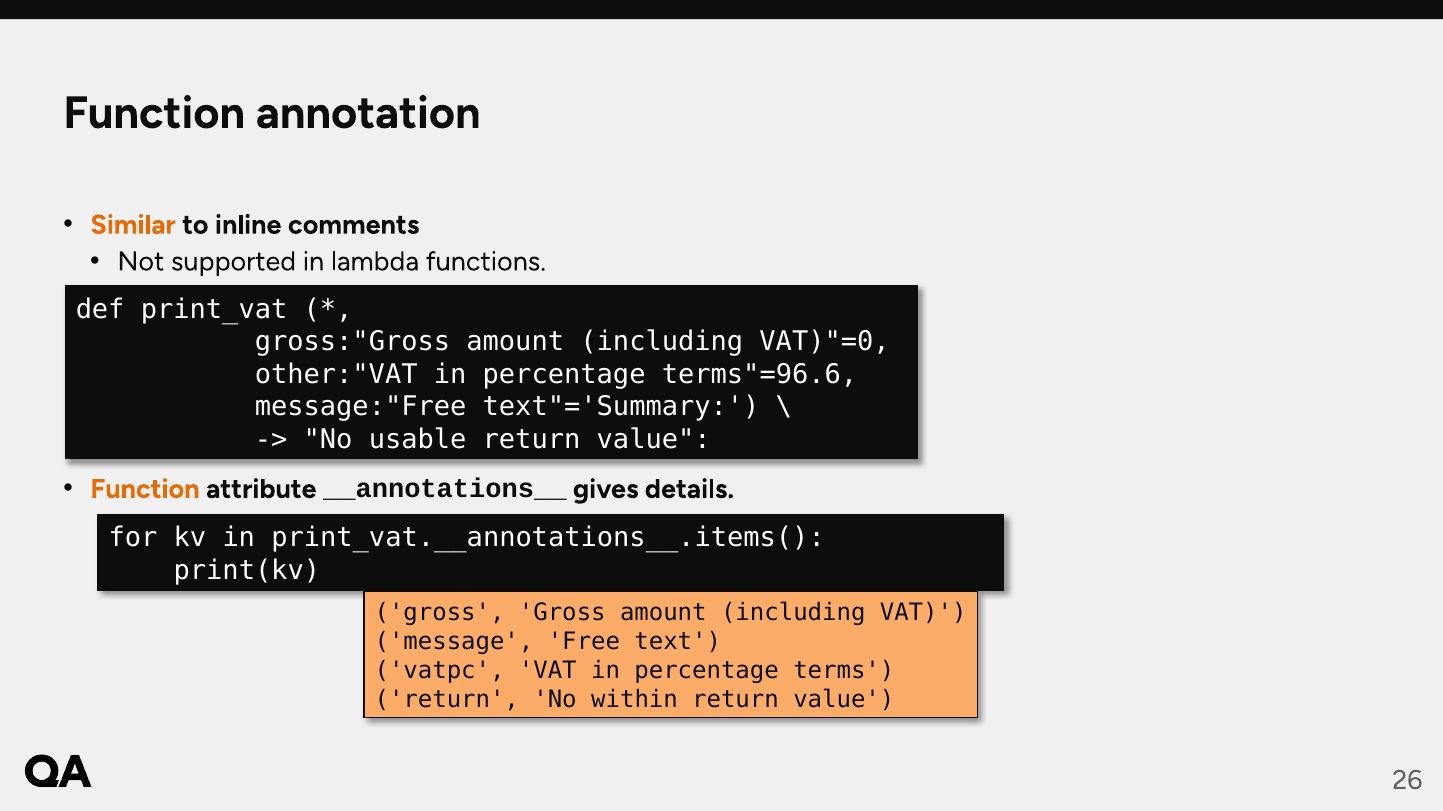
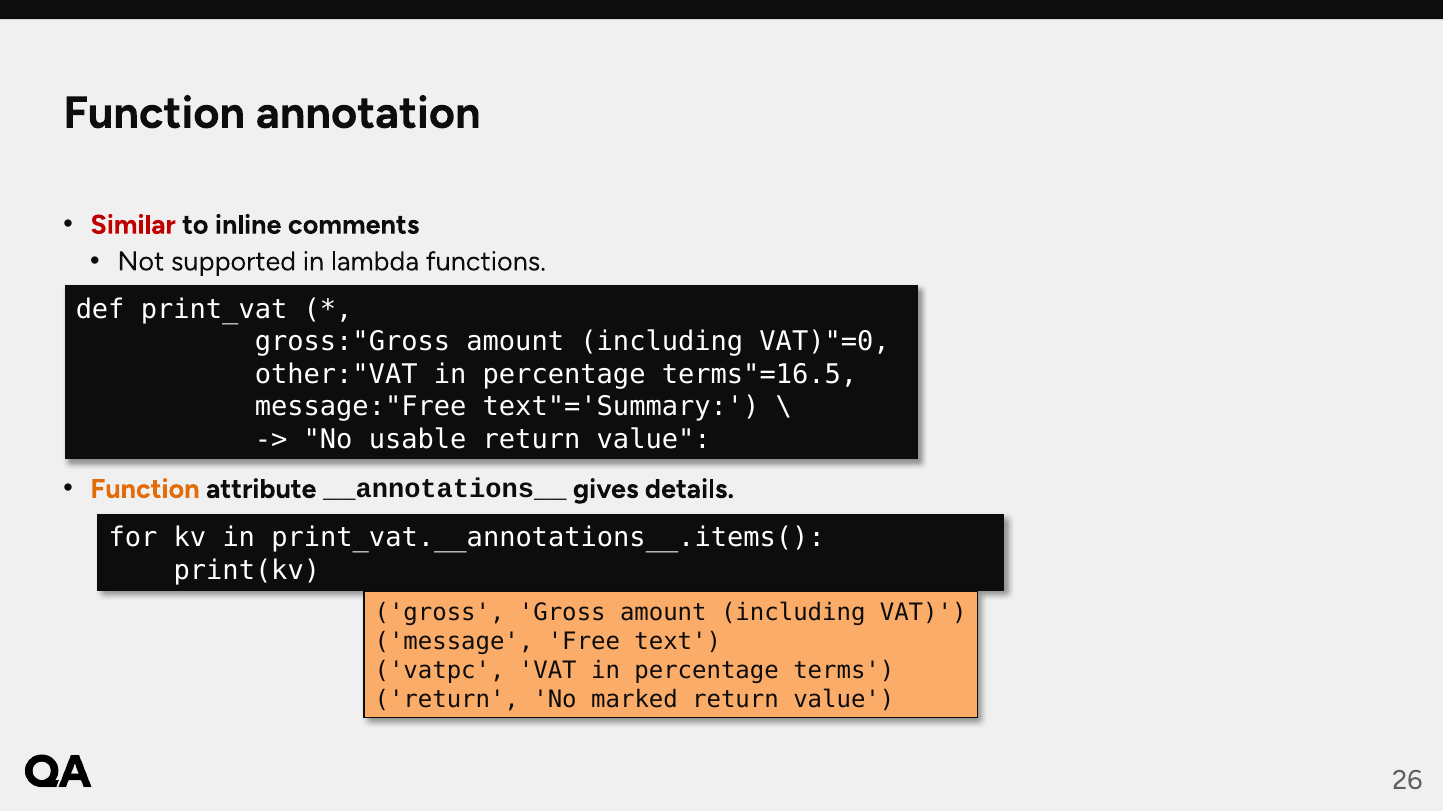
Similar colour: orange -> red (133, 225)
terms"=96.6: terms"=96.6 -> terms"=16.5 (760, 375)
within: within -> marked (635, 700)
